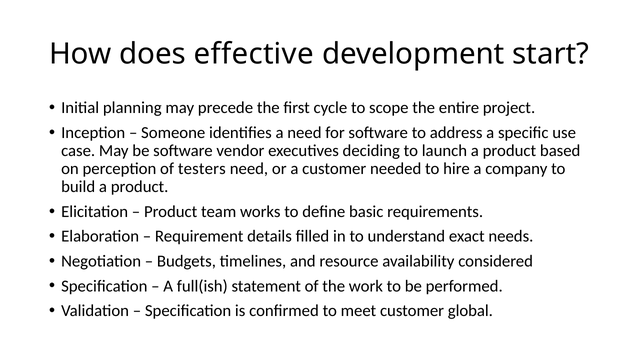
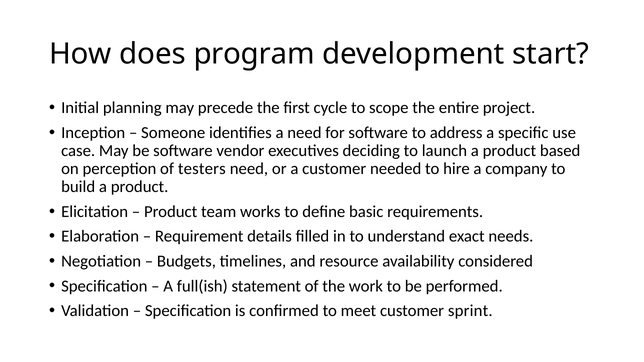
effective: effective -> program (254, 54)
global: global -> sprint (470, 311)
